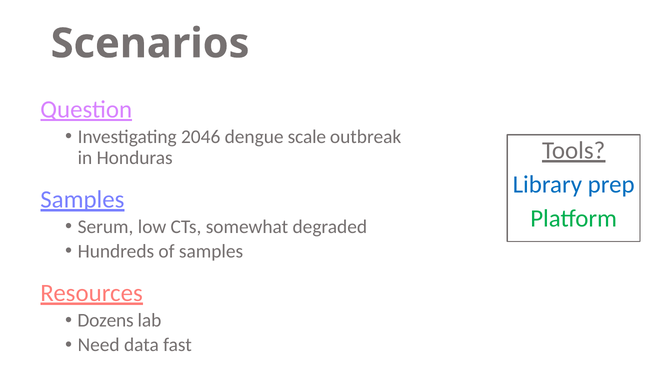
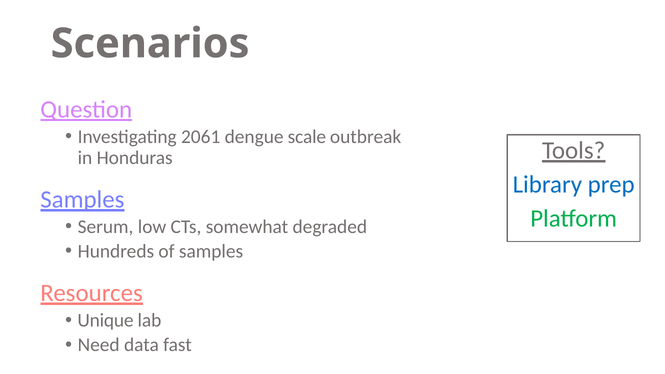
2046: 2046 -> 2061 (201, 137)
Dozens: Dozens -> Unique (106, 321)
